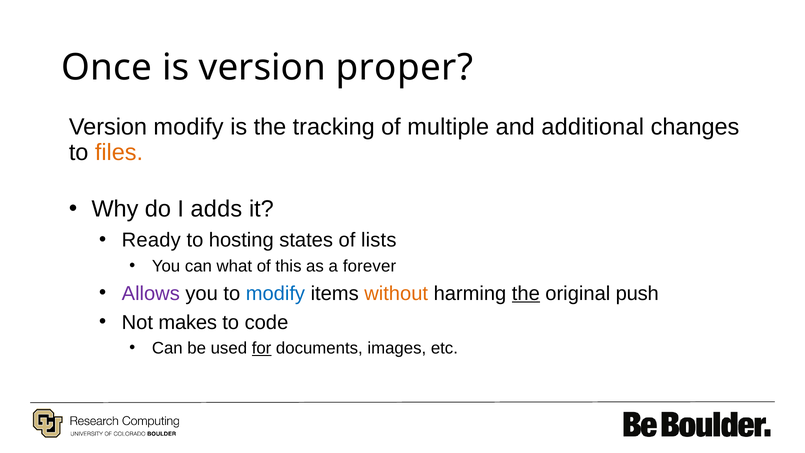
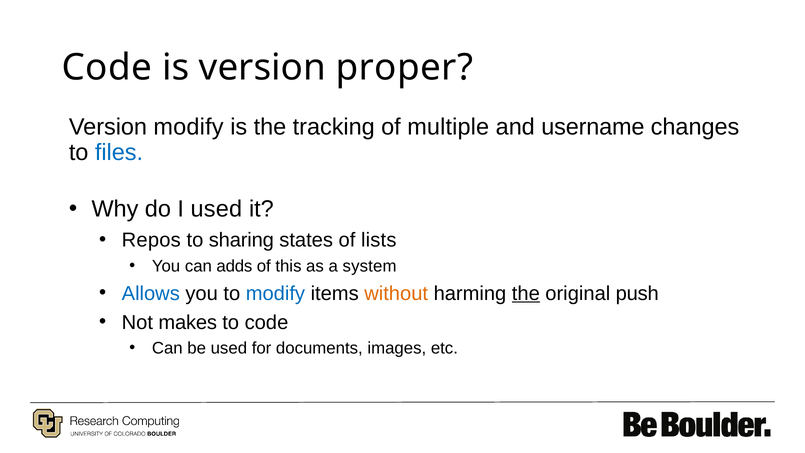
Once: Once -> Code (107, 68)
additional: additional -> username (593, 127)
files colour: orange -> blue (119, 152)
I adds: adds -> used (216, 209)
Ready: Ready -> Repos (151, 240)
hosting: hosting -> sharing (241, 240)
what: what -> adds (234, 266)
forever: forever -> system (370, 266)
Allows colour: purple -> blue (151, 293)
for underline: present -> none (262, 348)
